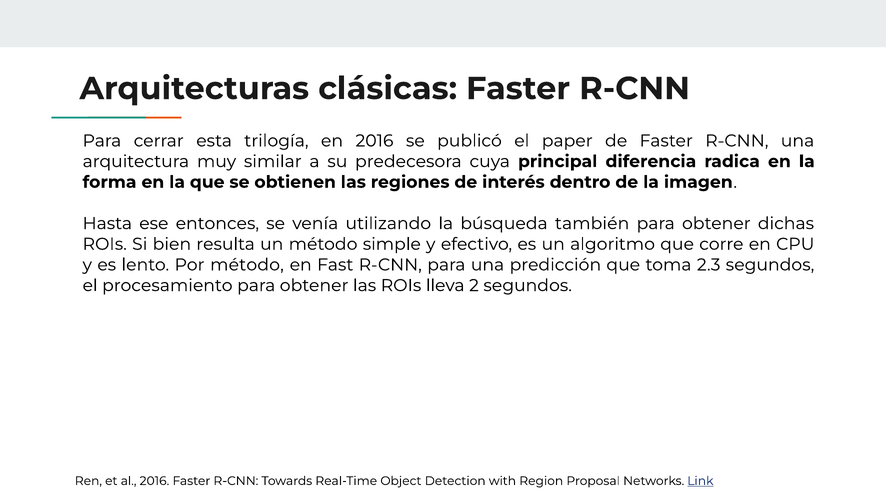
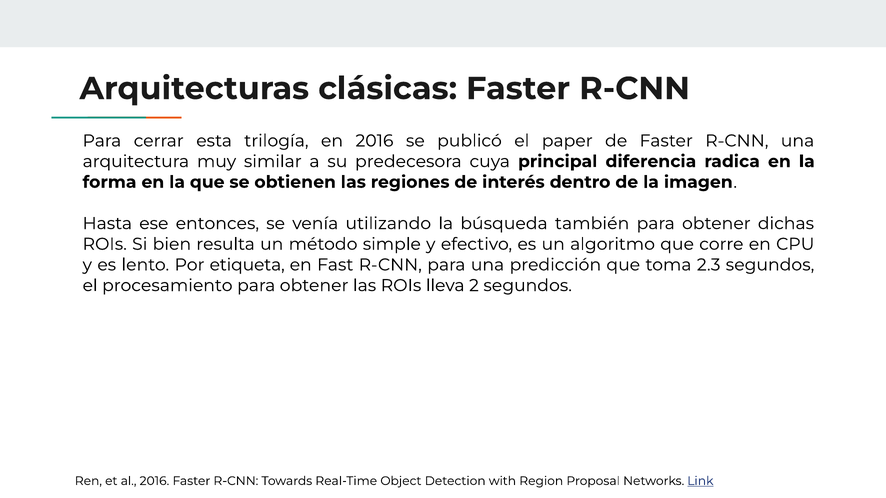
Por método: método -> etiqueta (247, 265)
